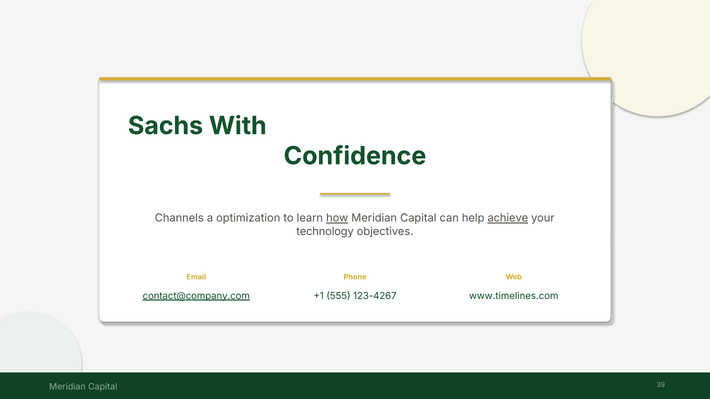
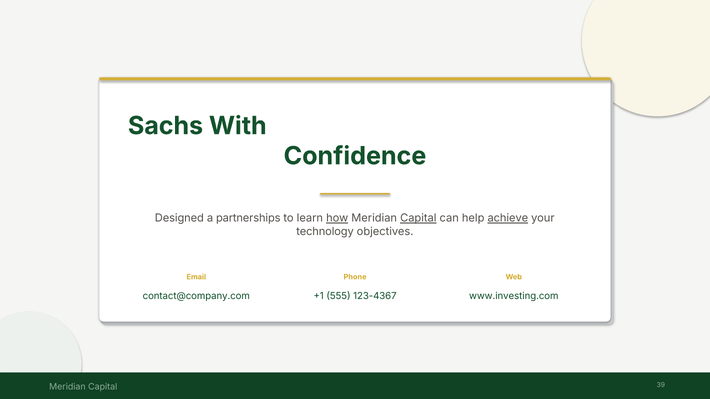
Channels: Channels -> Designed (179, 218)
optimization: optimization -> partnerships (248, 218)
Capital underline: none -> present (418, 218)
contact@company.com underline: present -> none (196, 296)
123-4267: 123-4267 -> 123-4367 (375, 296)
www.timelines.com: www.timelines.com -> www.investing.com (514, 296)
